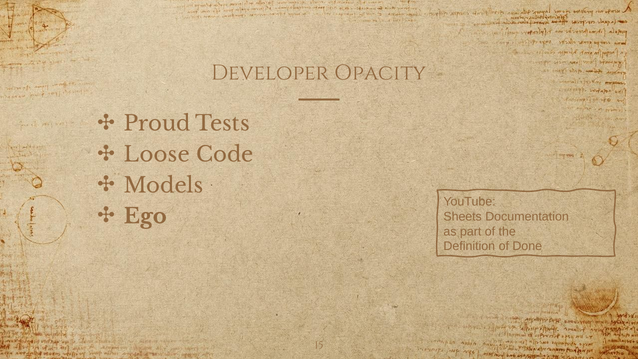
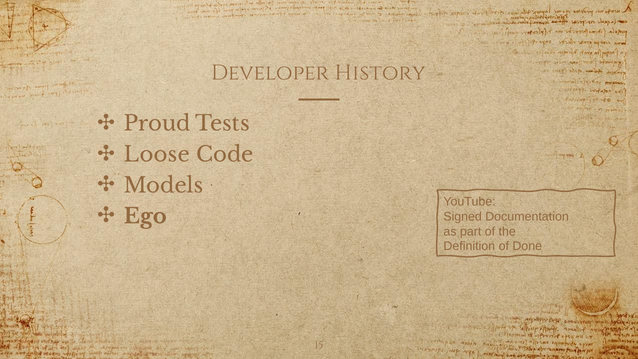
Opacity: Opacity -> History (380, 72)
Sheets: Sheets -> Signed (463, 216)
